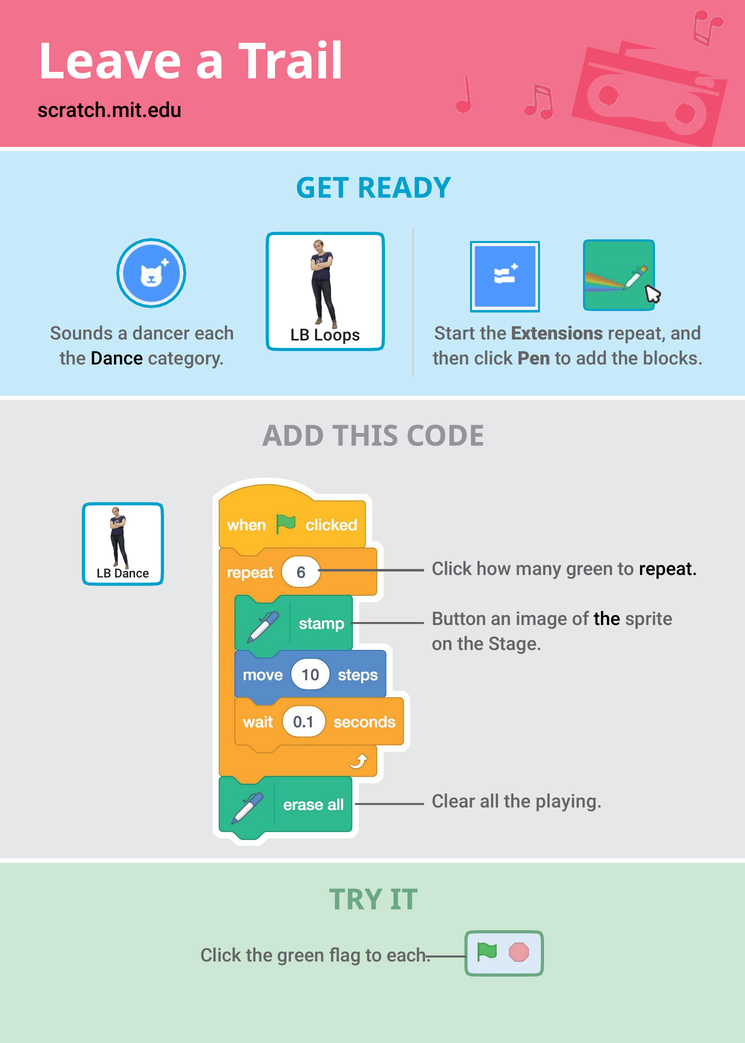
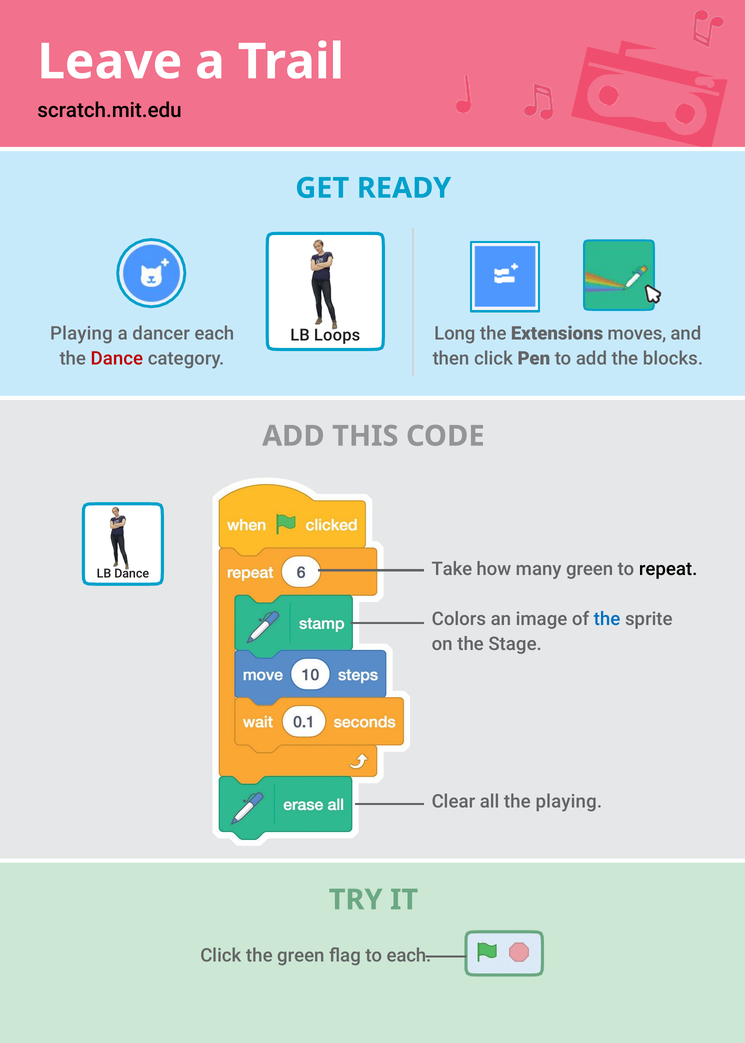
Sounds: Sounds -> Playing (81, 333)
Start: Start -> Long (455, 333)
Extensions repeat: repeat -> moves (637, 333)
Dance colour: black -> red (117, 358)
Click: Click -> Take (452, 569)
Button: Button -> Colors (459, 619)
the colour: black -> blue (607, 619)
